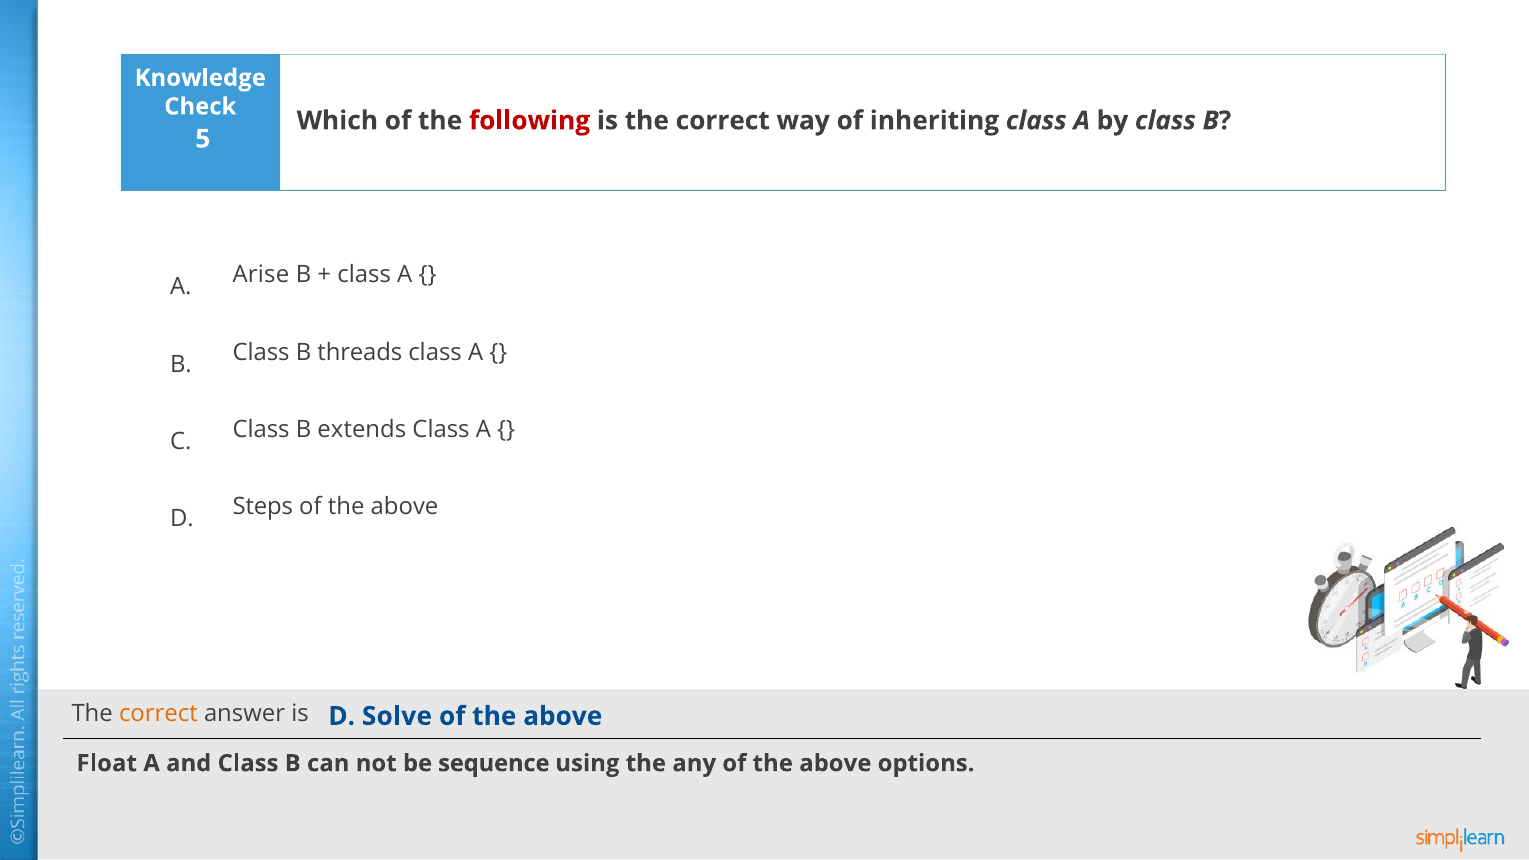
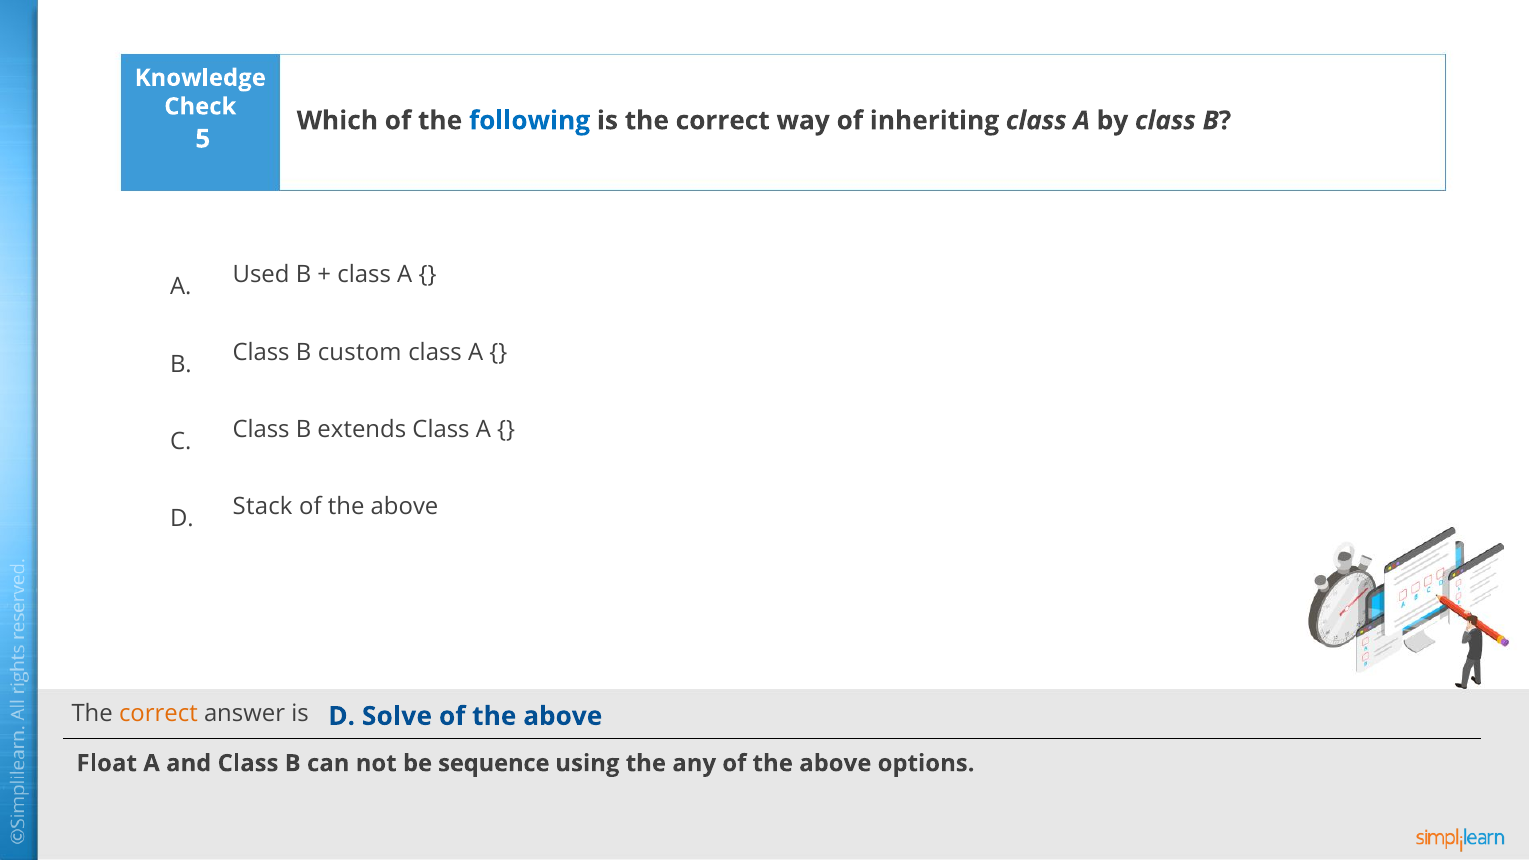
following colour: red -> blue (530, 121)
Arise: Arise -> Used (261, 275)
threads: threads -> custom (360, 352)
Steps: Steps -> Stack (263, 507)
